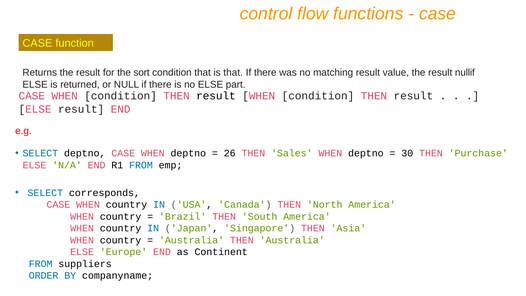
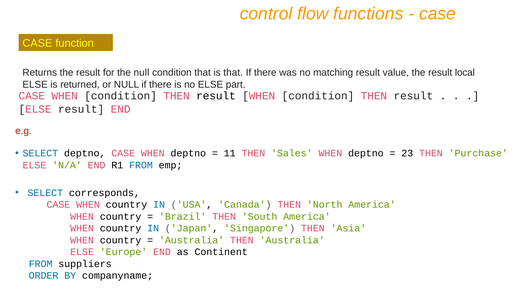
the sort: sort -> null (141, 73)
nullif: nullif -> local (465, 73)
26: 26 -> 11 (230, 153)
30: 30 -> 23 (407, 153)
